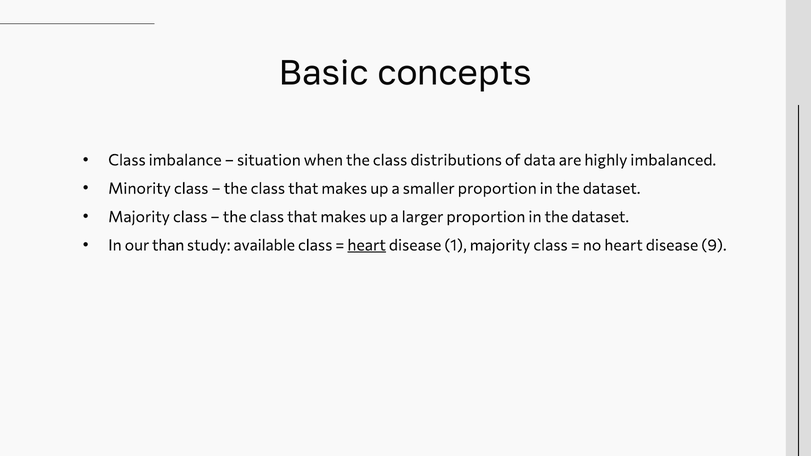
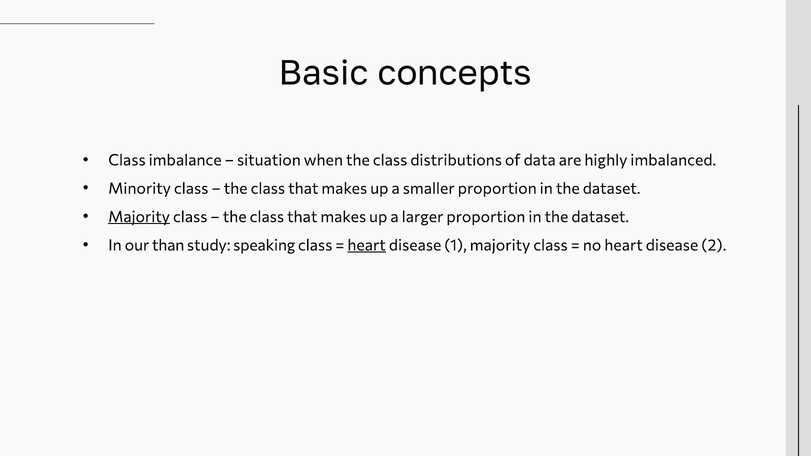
Majority underline: none -> present (139, 217)
available: available -> speaking (264, 245)
9: 9 -> 2 (714, 245)
